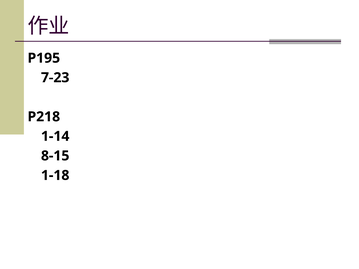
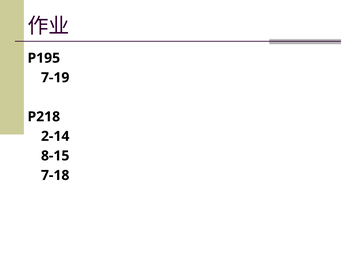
7-23: 7-23 -> 7-19 (55, 78)
1-14: 1-14 -> 2-14 (55, 136)
1-18: 1-18 -> 7-18 (55, 175)
